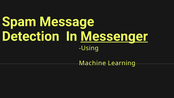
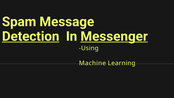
Detection underline: none -> present (31, 36)
